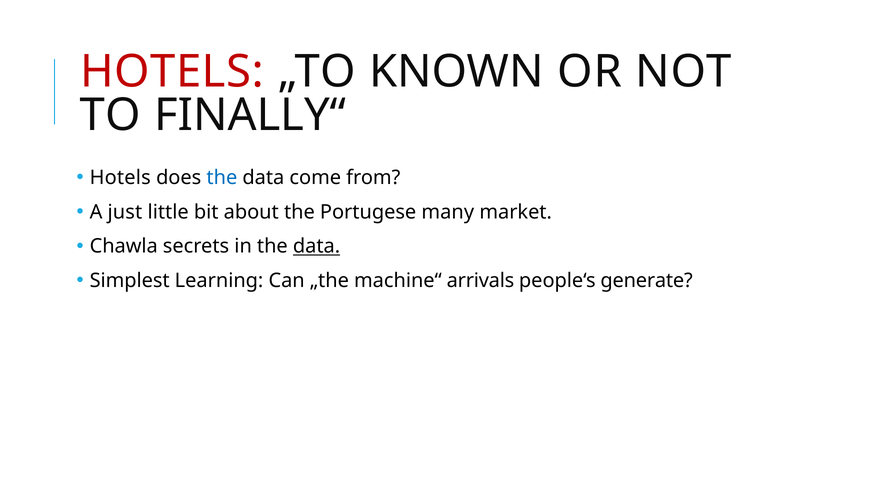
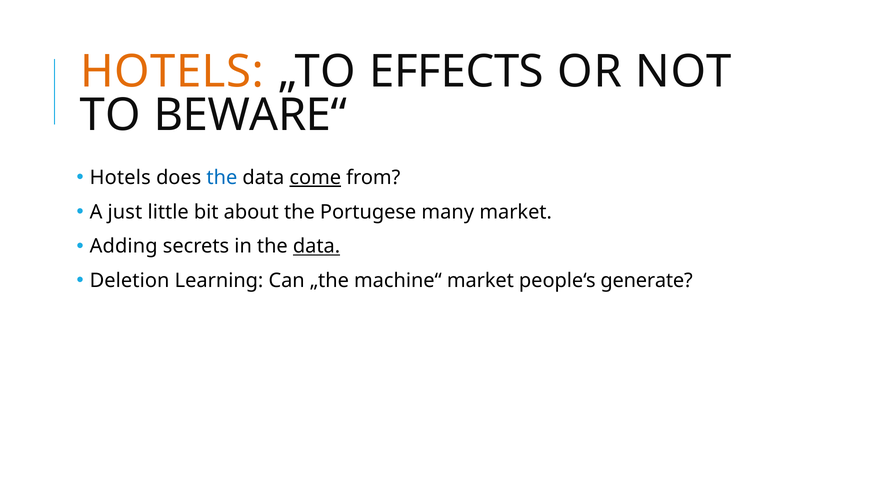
HOTELS colour: red -> orange (172, 72)
KNOWN: KNOWN -> EFFECTS (457, 72)
FINALLY“: FINALLY“ -> BEWARE“ (250, 116)
come underline: none -> present (315, 178)
Chawla: Chawla -> Adding (124, 246)
Simplest: Simplest -> Deletion (130, 281)
machine“ arrivals: arrivals -> market (480, 281)
